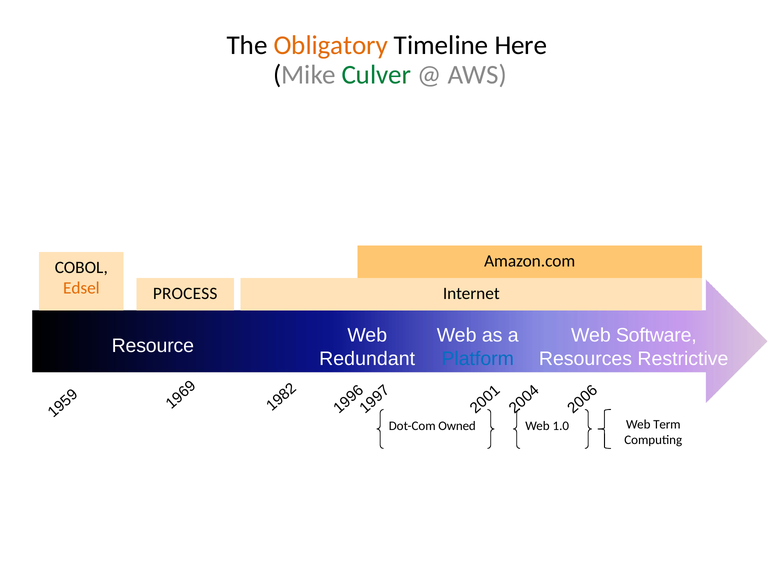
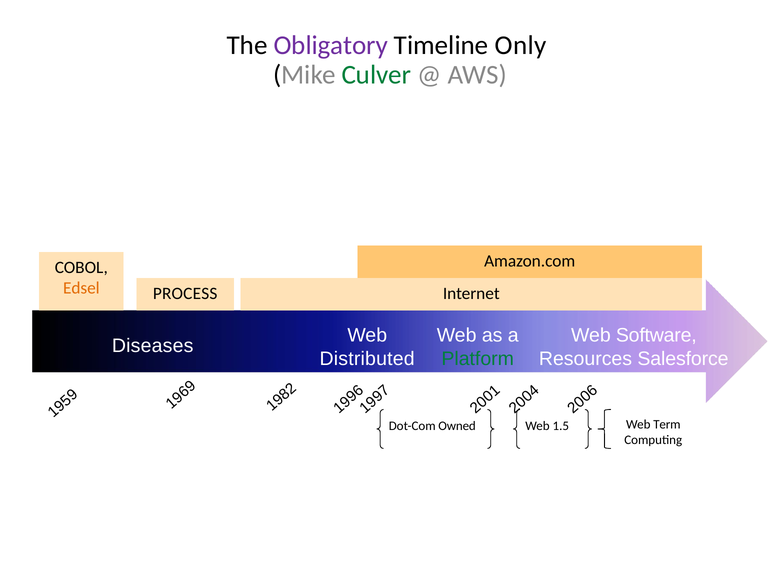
Obligatory colour: orange -> purple (331, 45)
Here: Here -> Only (521, 45)
Resource: Resource -> Diseases (153, 346)
Redundant: Redundant -> Distributed (367, 359)
Platform colour: blue -> green (478, 359)
Restrictive: Restrictive -> Salesforce (683, 359)
1.0: 1.0 -> 1.5 (561, 426)
